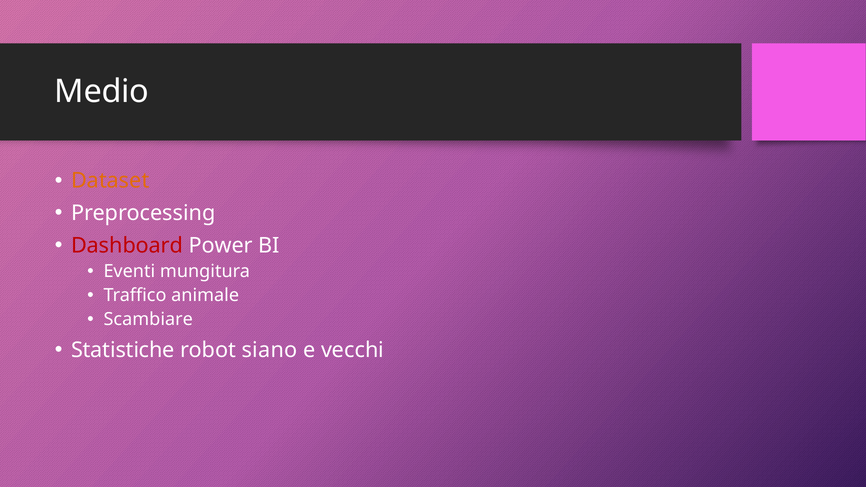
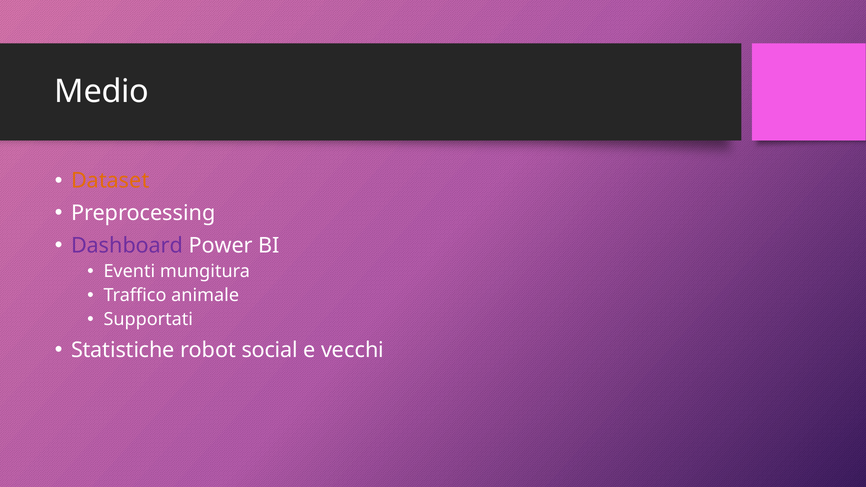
Dashboard colour: red -> purple (127, 246)
Scambiare: Scambiare -> Supportati (148, 320)
siano: siano -> social (270, 350)
